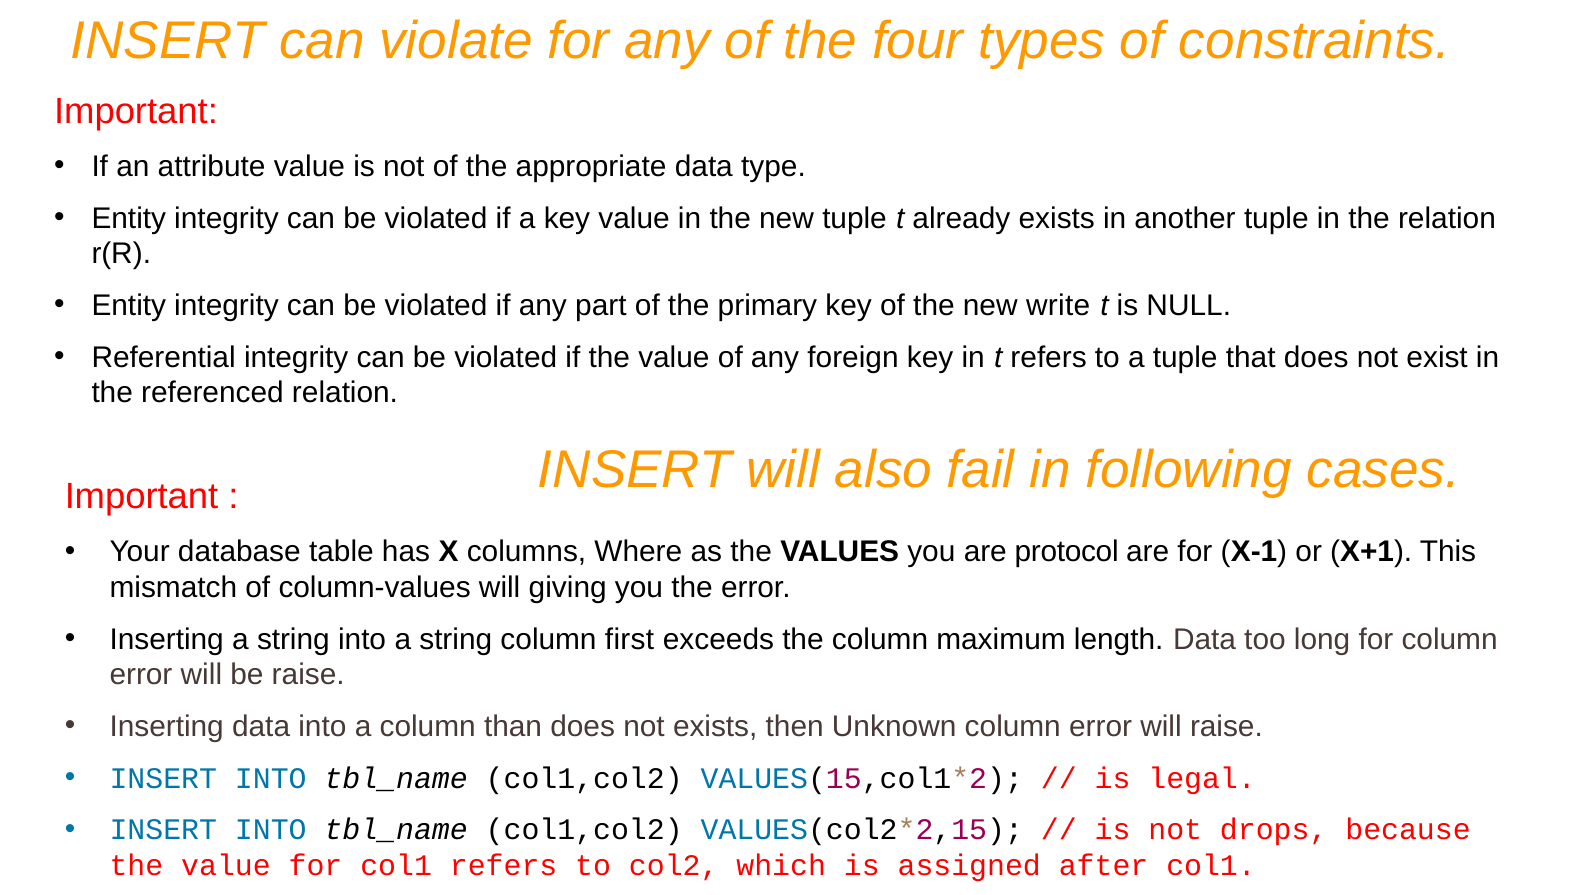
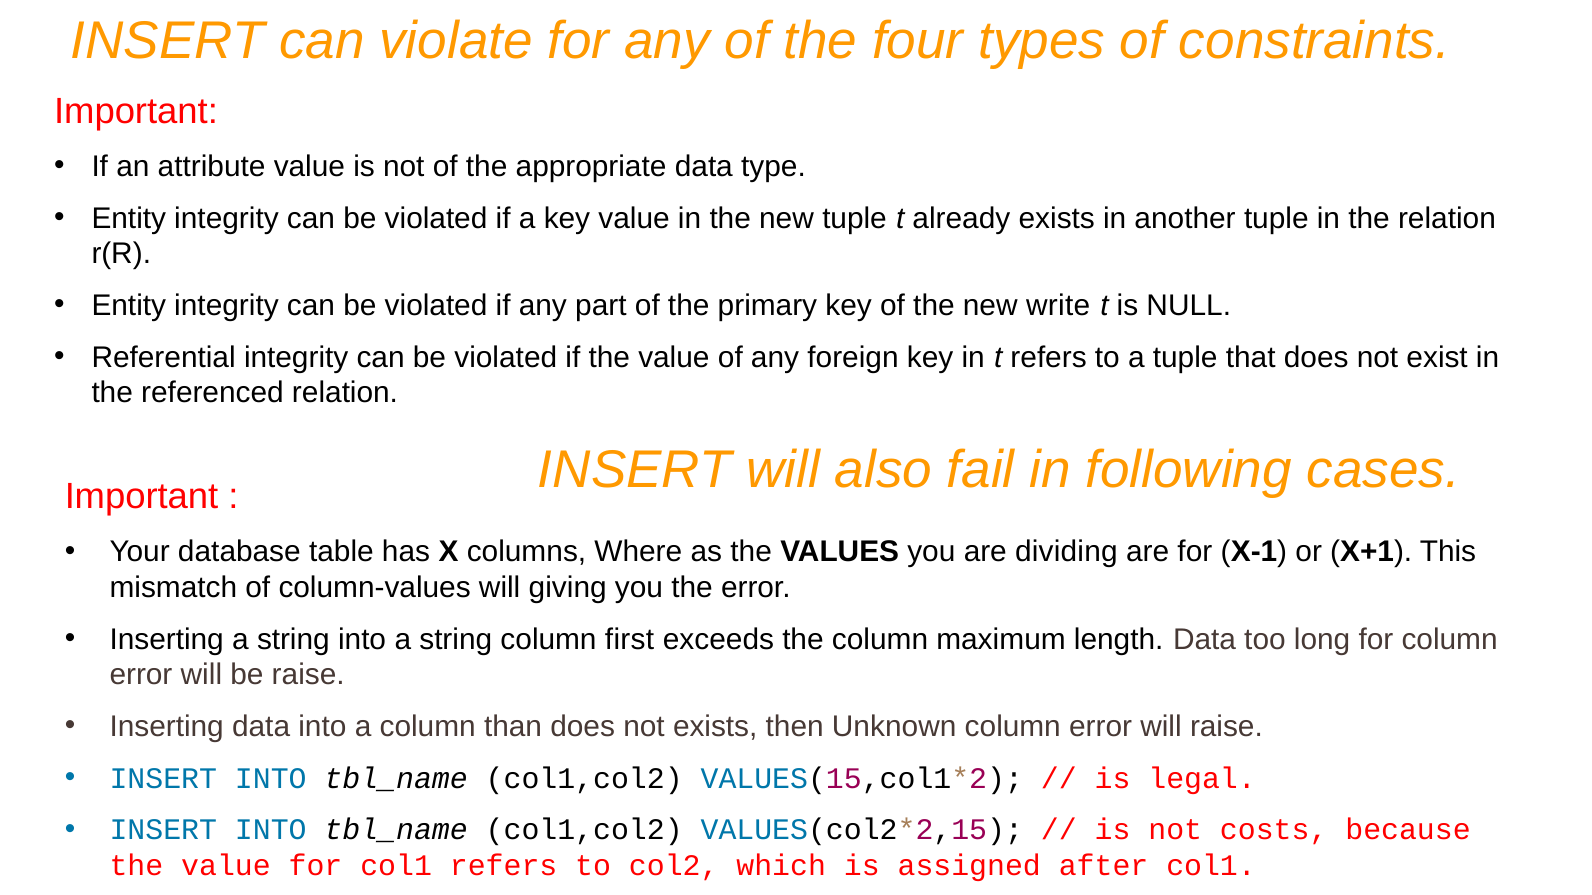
protocol: protocol -> dividing (1066, 552)
drops: drops -> costs (1274, 831)
